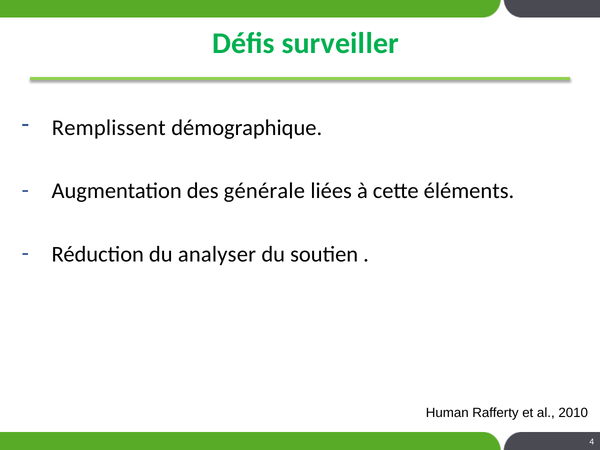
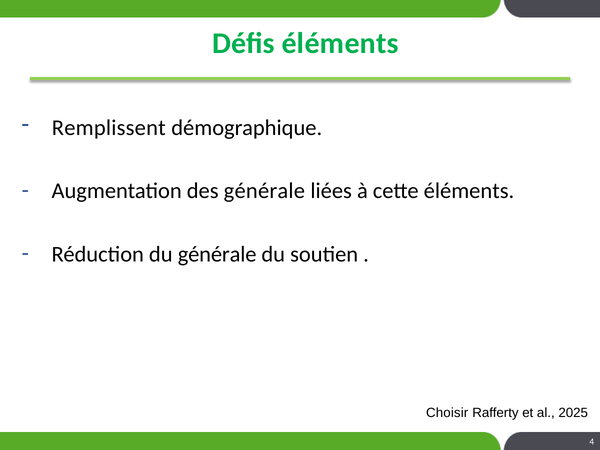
Défis surveiller: surveiller -> éléments (340, 43)
du analyser: analyser -> générale (217, 254)
Human: Human -> Choisir (447, 413)
2010: 2010 -> 2025 (573, 413)
